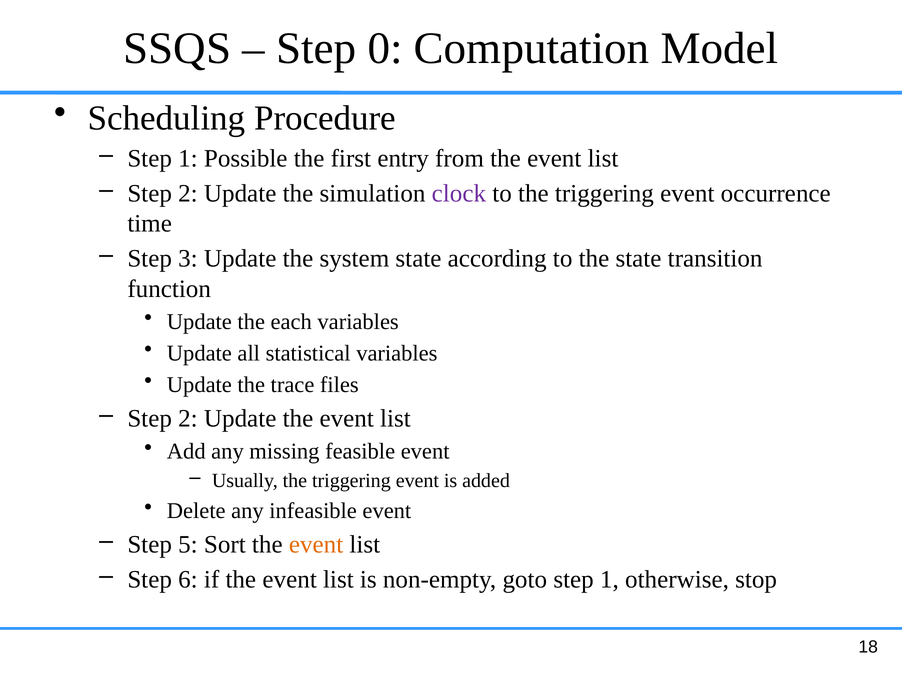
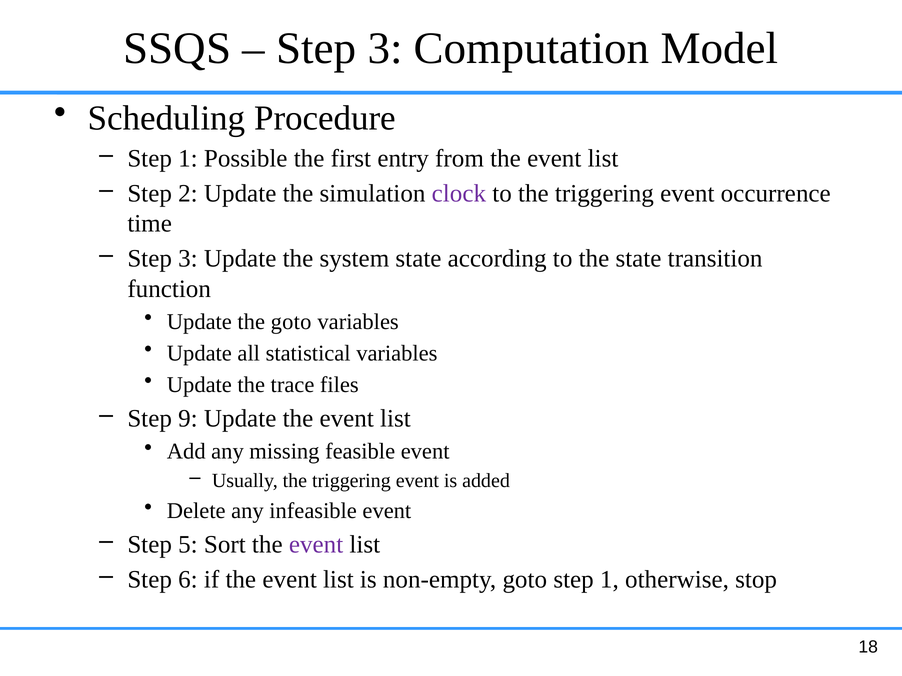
0: 0 -> 3 (385, 48)
the each: each -> goto (291, 322)
2: 2 -> 9 (188, 419)
event colour: orange -> purple (316, 545)
